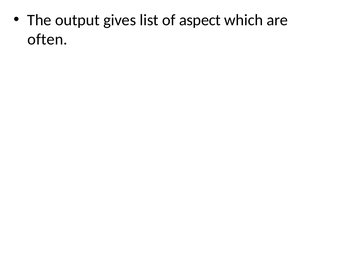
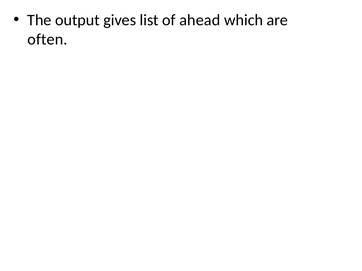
aspect: aspect -> ahead (200, 20)
